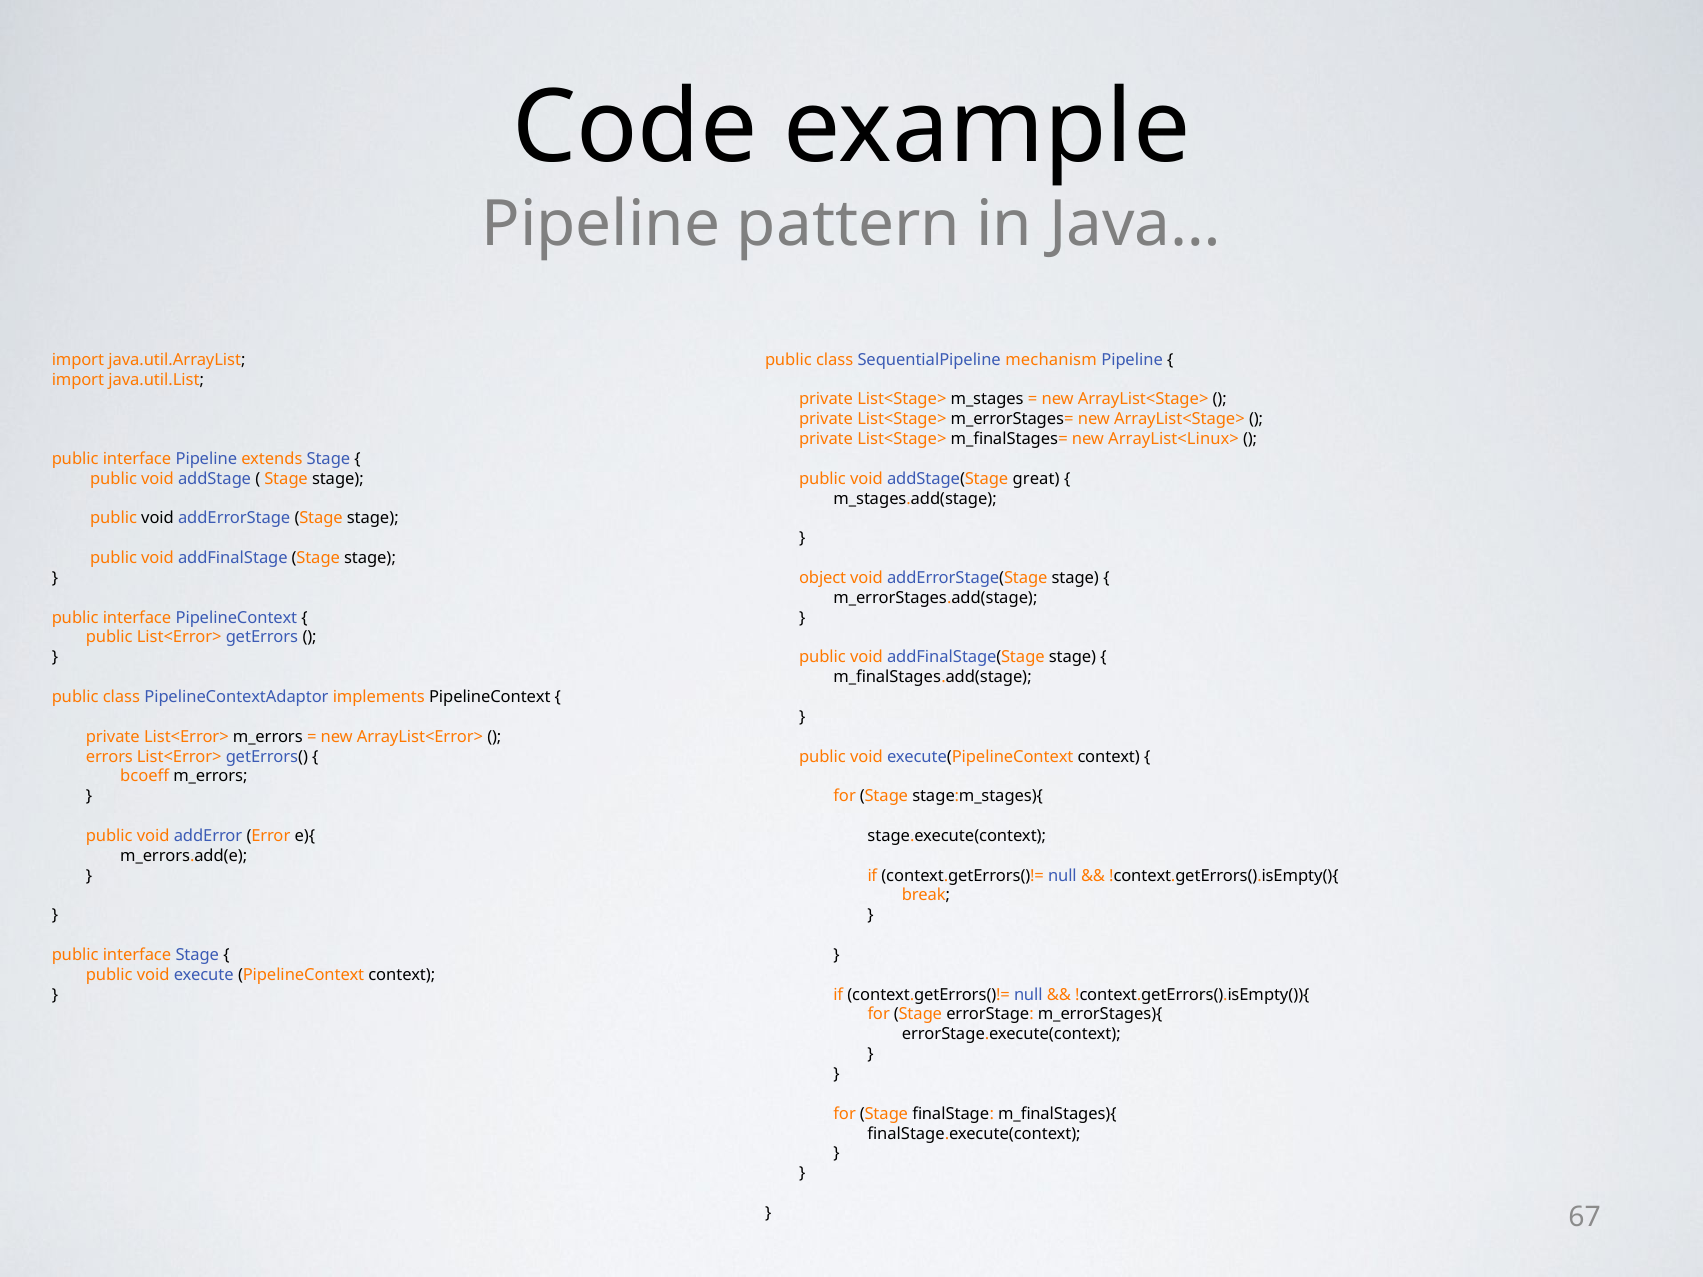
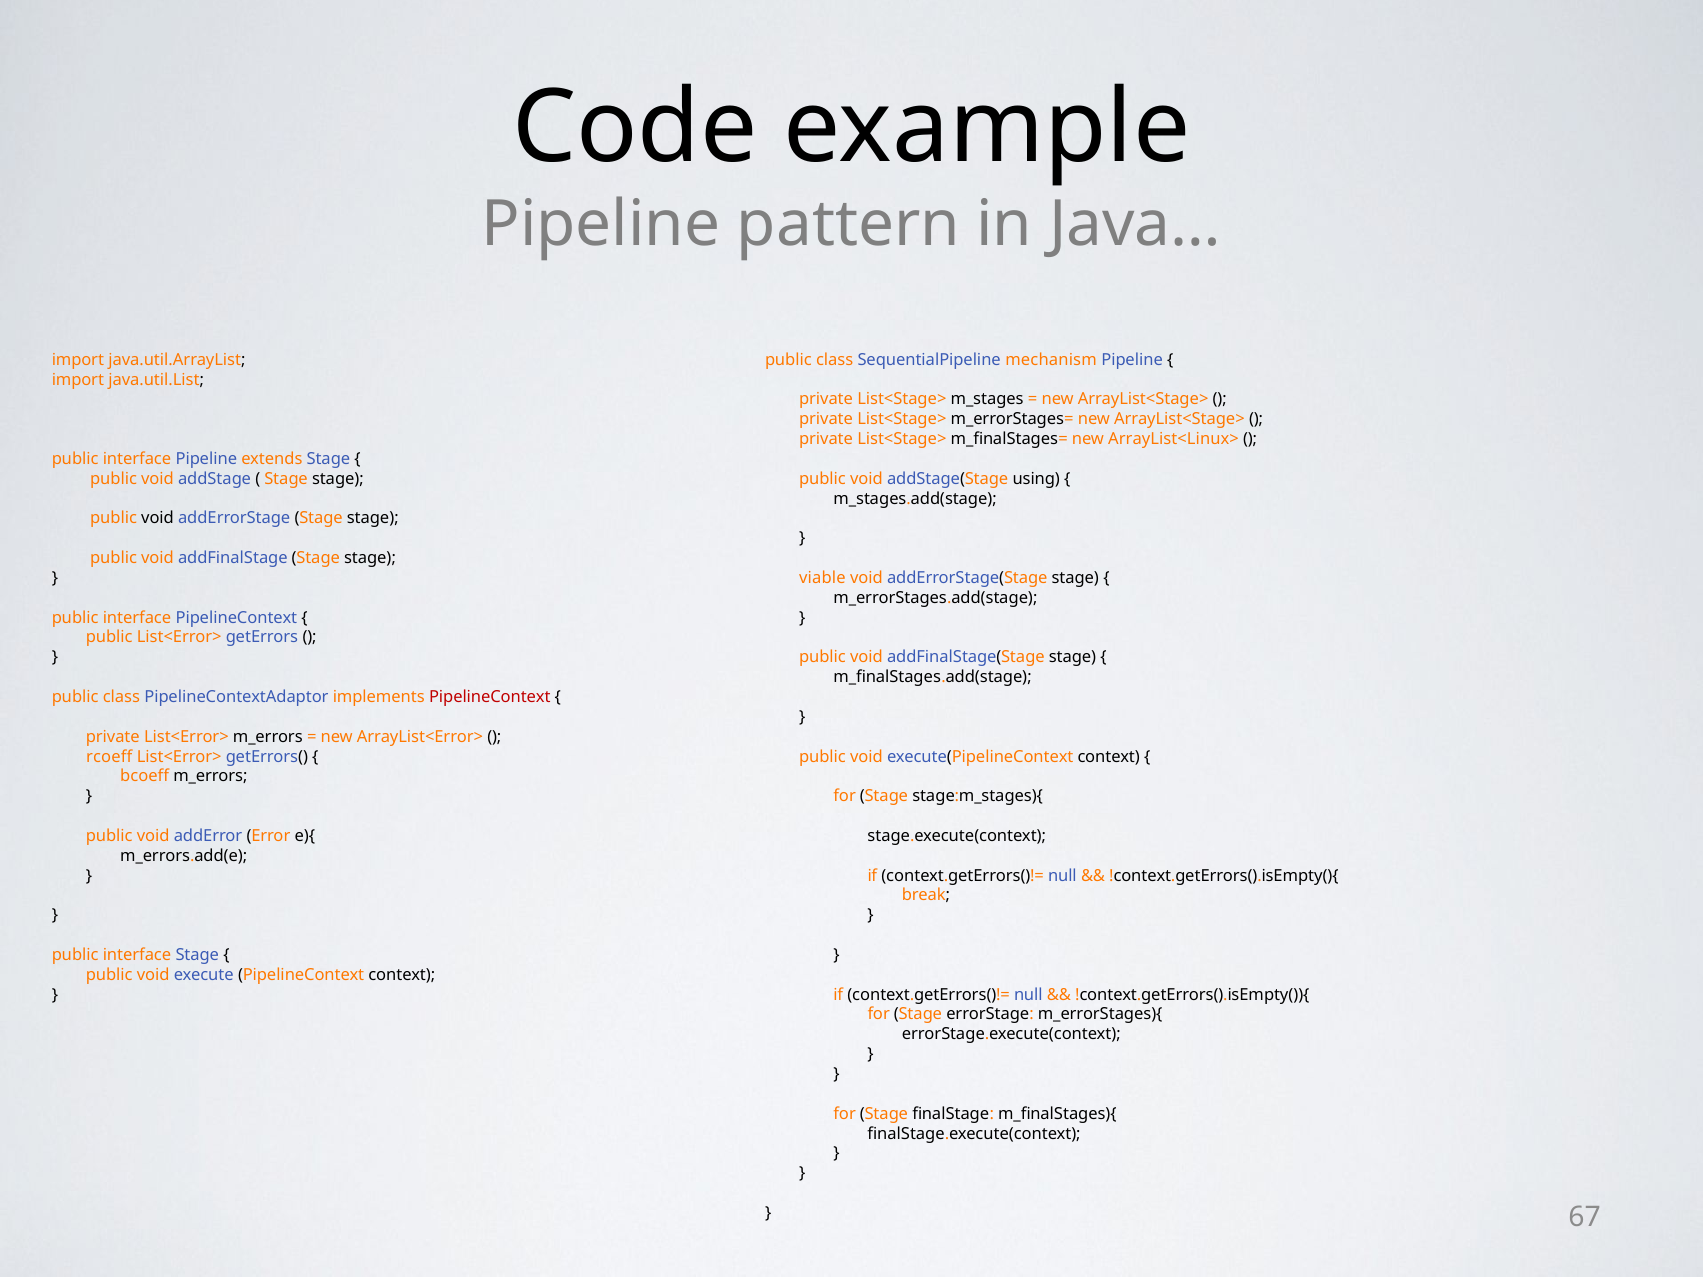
great: great -> using (1036, 479)
object: object -> viable (822, 578)
PipelineContext colour: black -> red (490, 697)
errors: errors -> rcoeff (109, 757)
